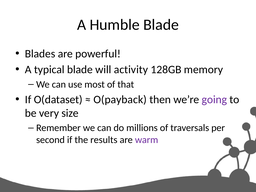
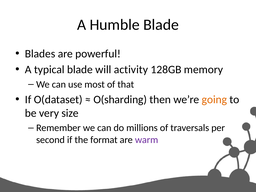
O(payback: O(payback -> O(sharding (120, 100)
going colour: purple -> orange (214, 100)
results: results -> format (104, 140)
